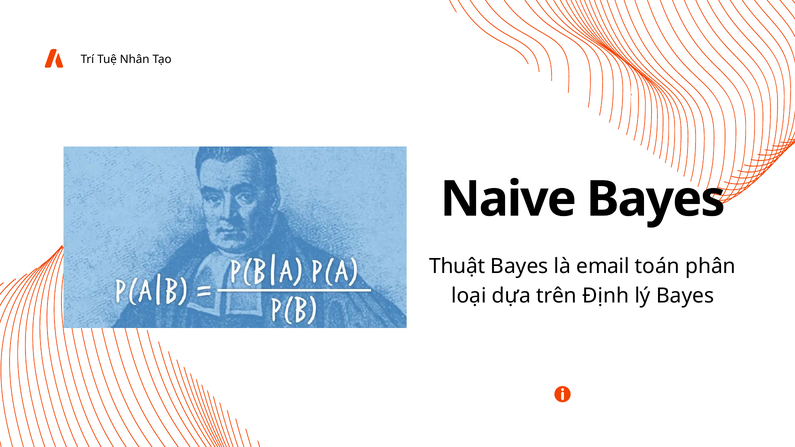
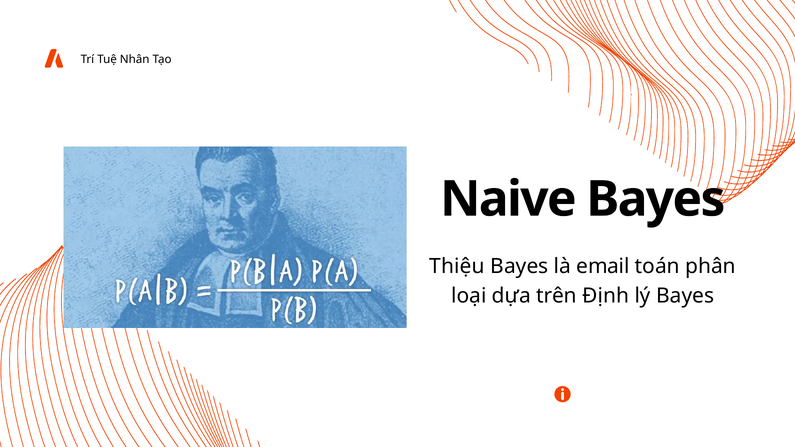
Thuật: Thuật -> Thiệu (457, 266)
